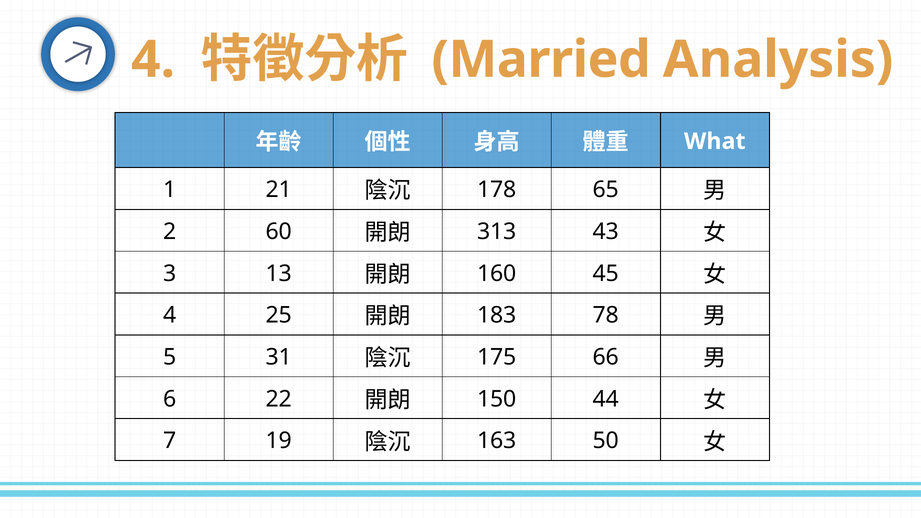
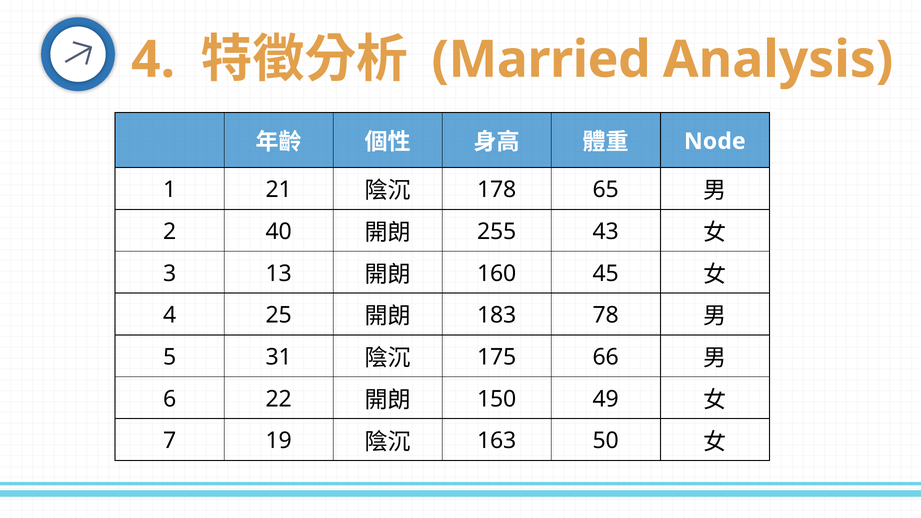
What: What -> Node (715, 141)
60: 60 -> 40 (279, 232)
313: 313 -> 255 (497, 232)
44: 44 -> 49 (606, 399)
